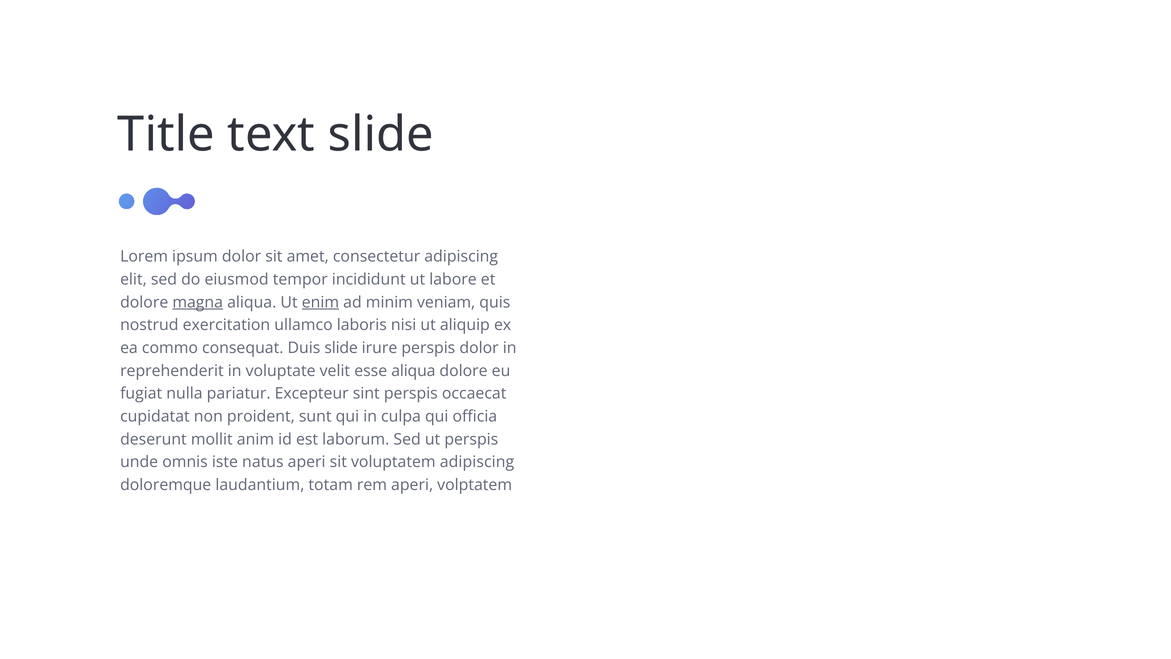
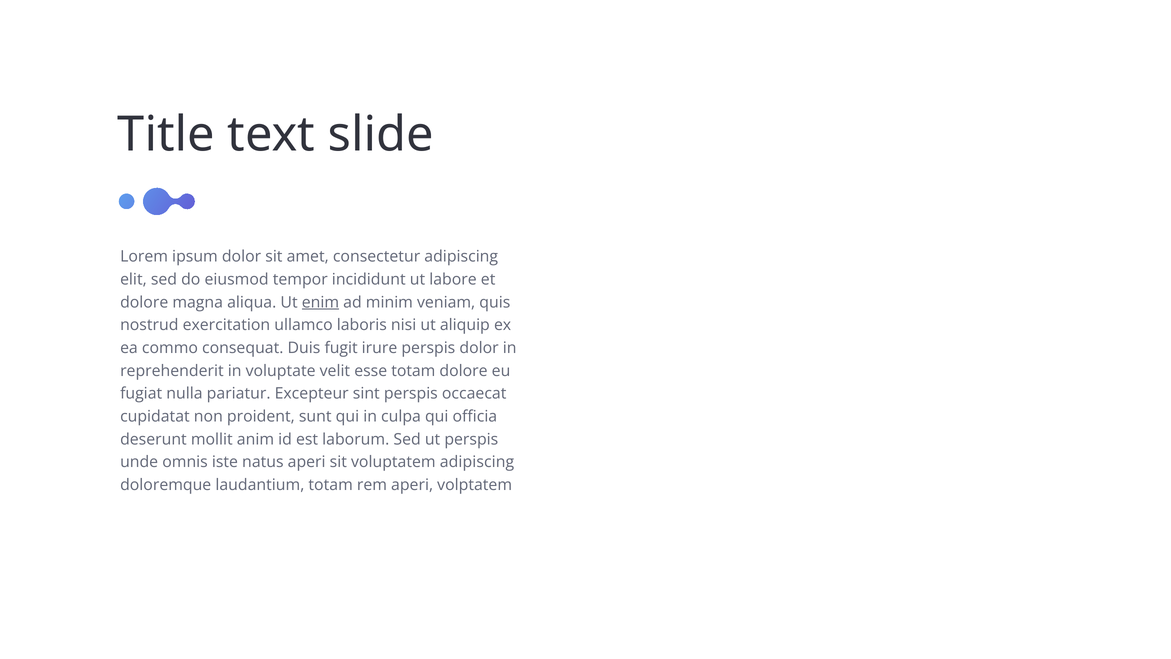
magna underline: present -> none (198, 302)
Duis slide: slide -> fugit (341, 348)
esse aliqua: aliqua -> totam (413, 371)
